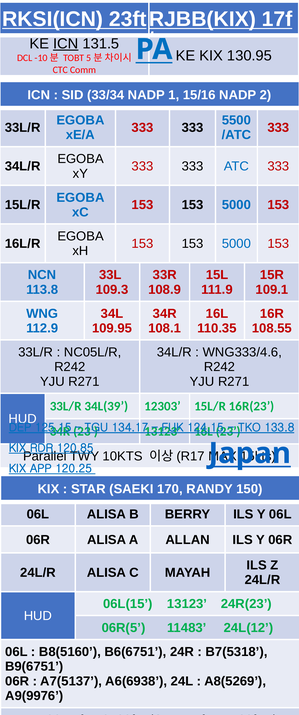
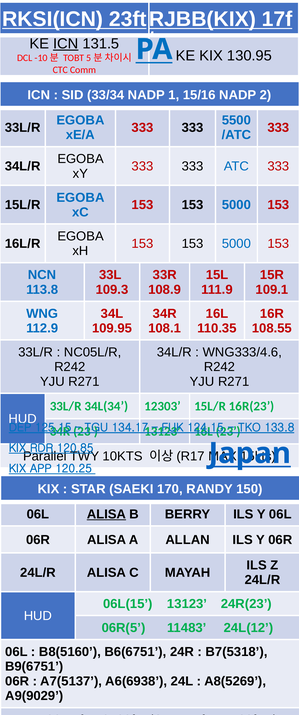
34L(39: 34L(39 -> 34L(34 (106, 406)
ALISA underline: none -> present (106, 515)
A9(9976: A9(9976 -> A9(9029 (34, 696)
